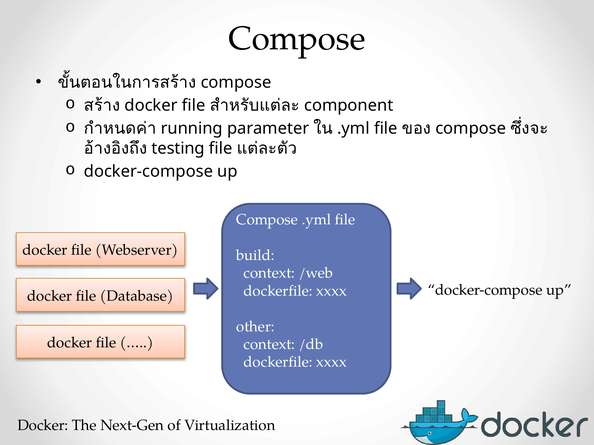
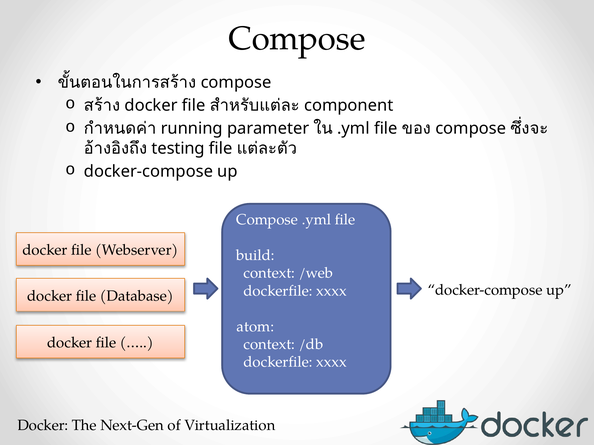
other: other -> atom (255, 327)
